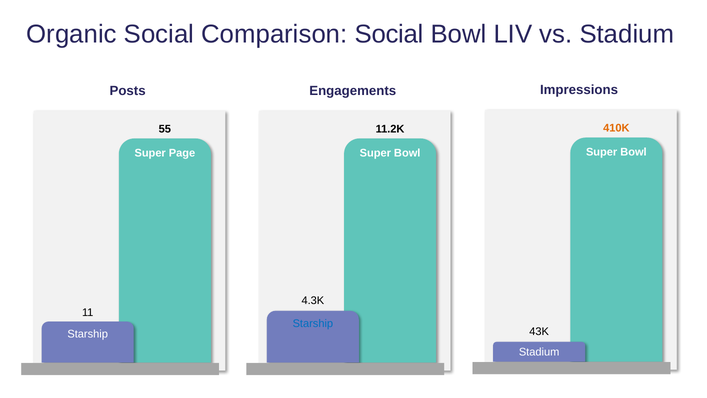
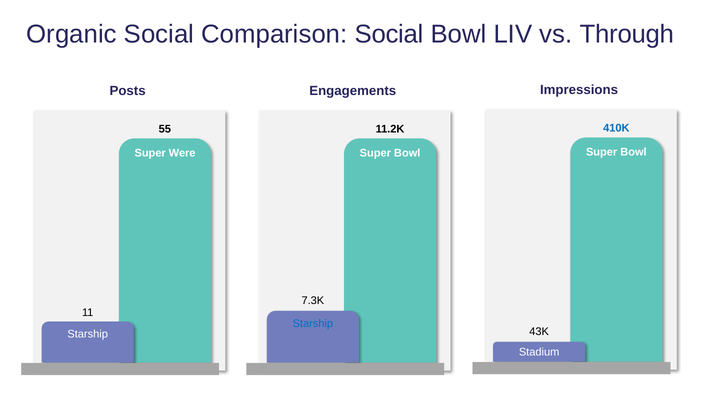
vs Stadium: Stadium -> Through (627, 34)
410K colour: orange -> blue (616, 128)
Page: Page -> Were (182, 153)
4.3K: 4.3K -> 7.3K (313, 300)
